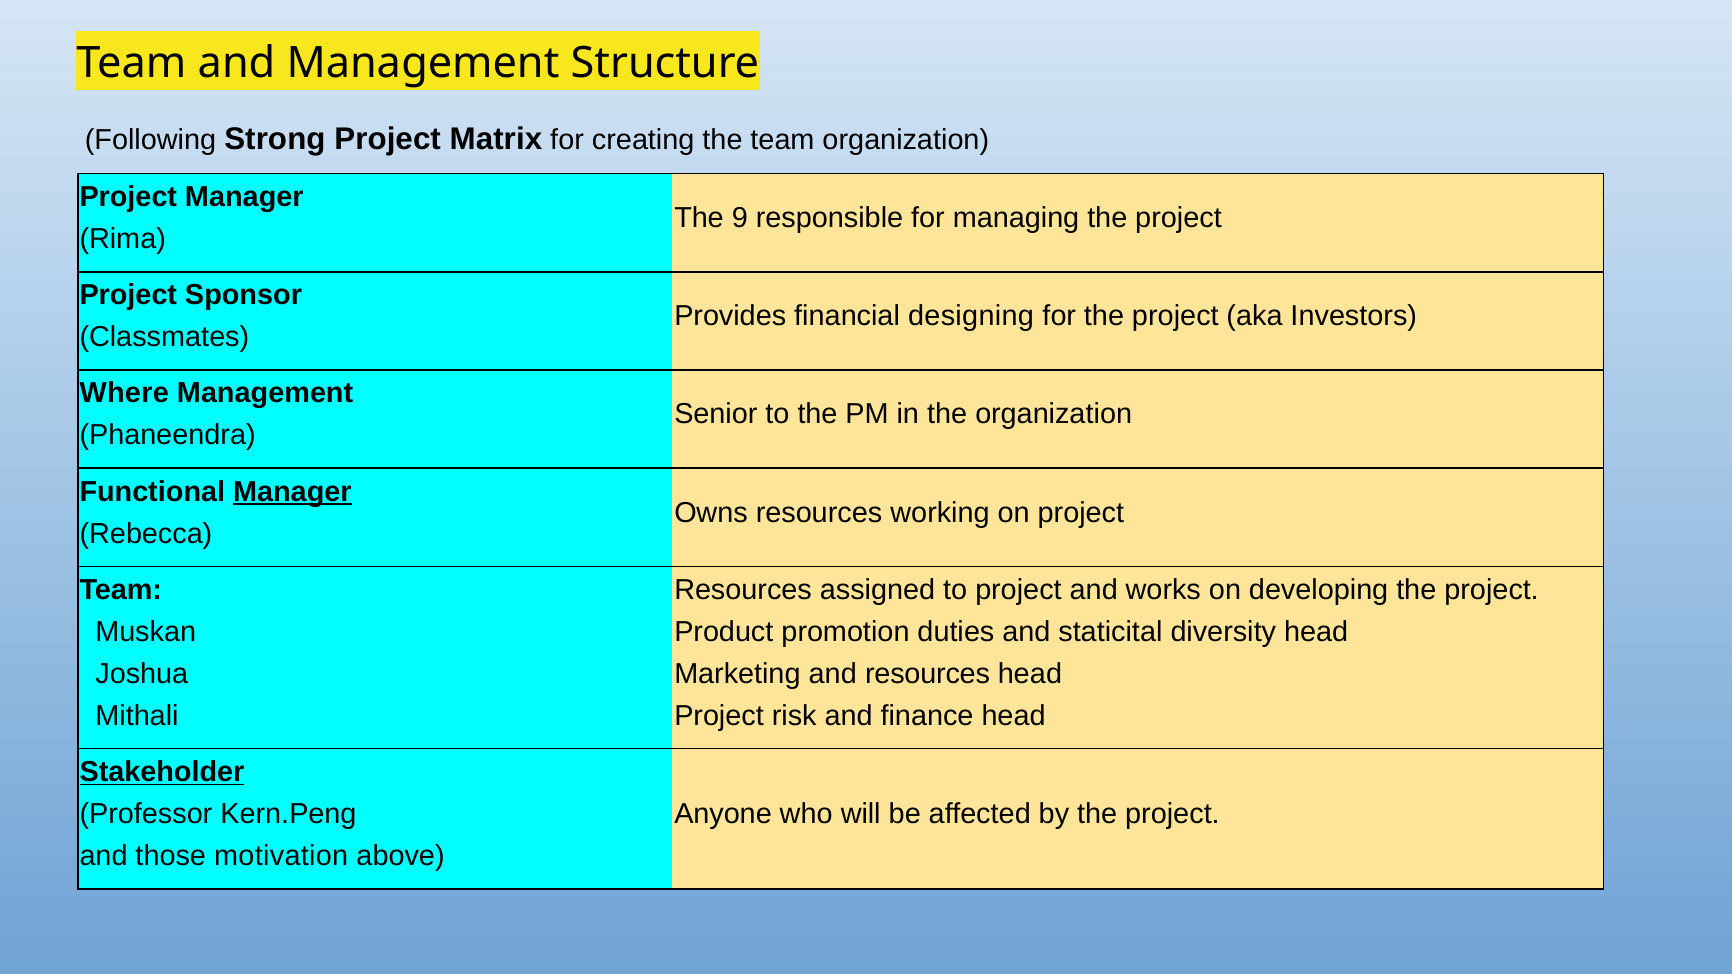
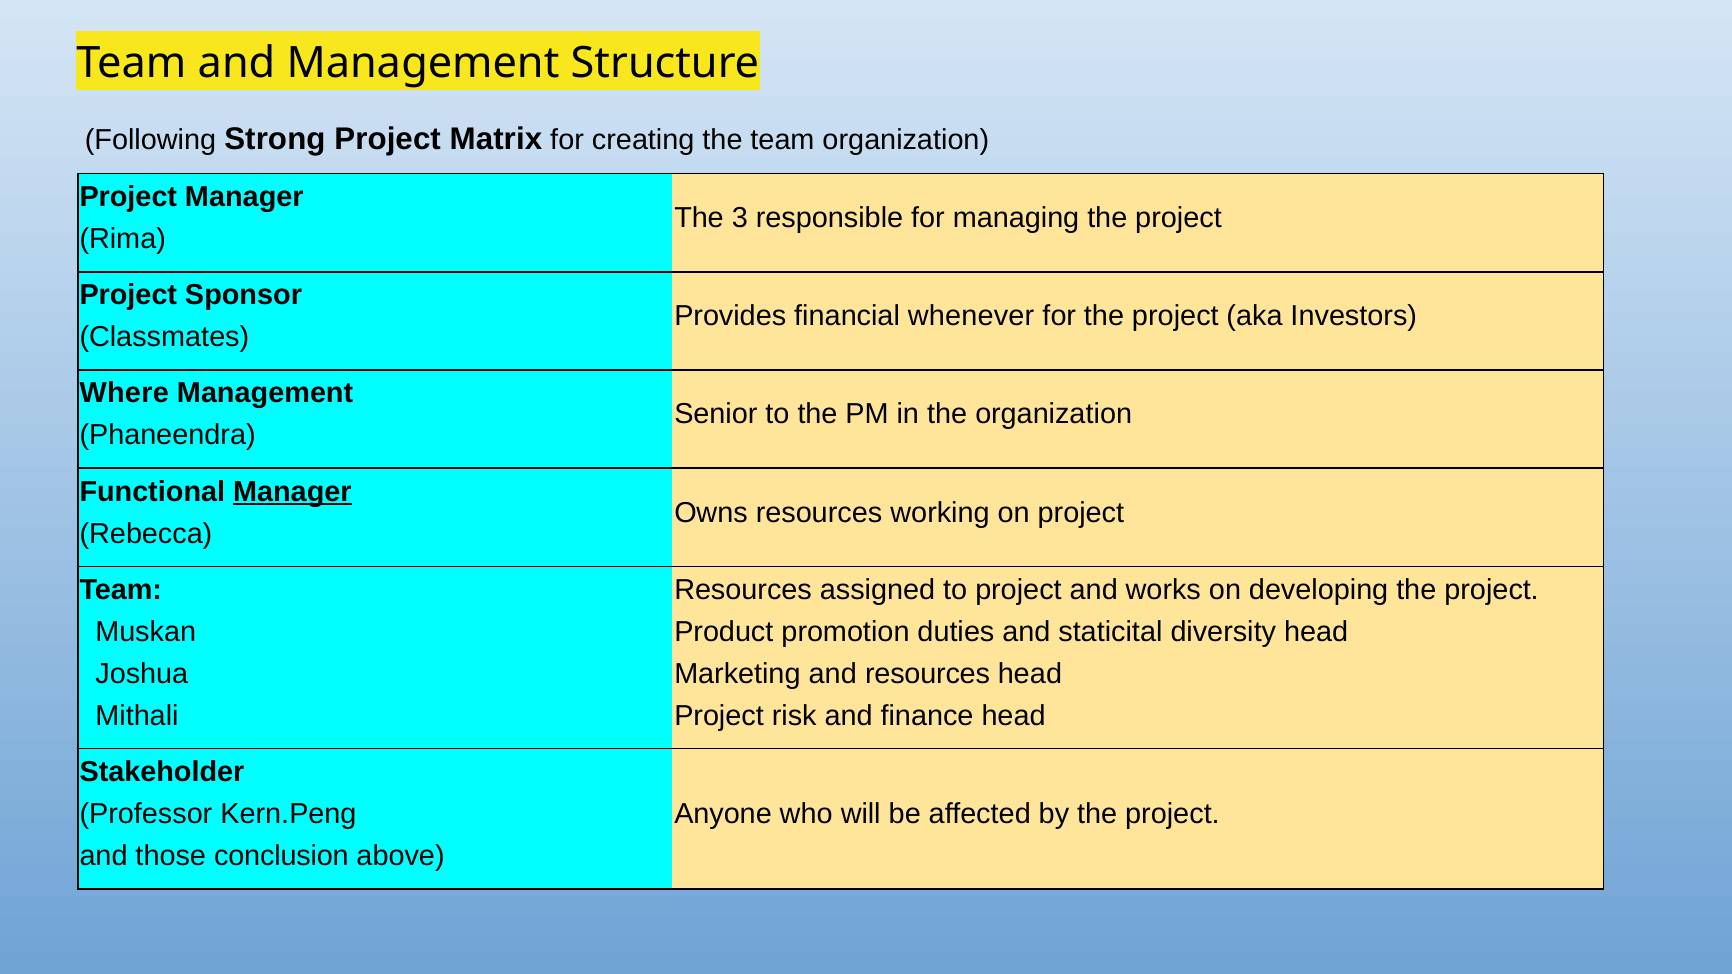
9: 9 -> 3 (740, 218)
designing: designing -> whenever (971, 316)
Stakeholder underline: present -> none (162, 772)
motivation: motivation -> conclusion (281, 856)
